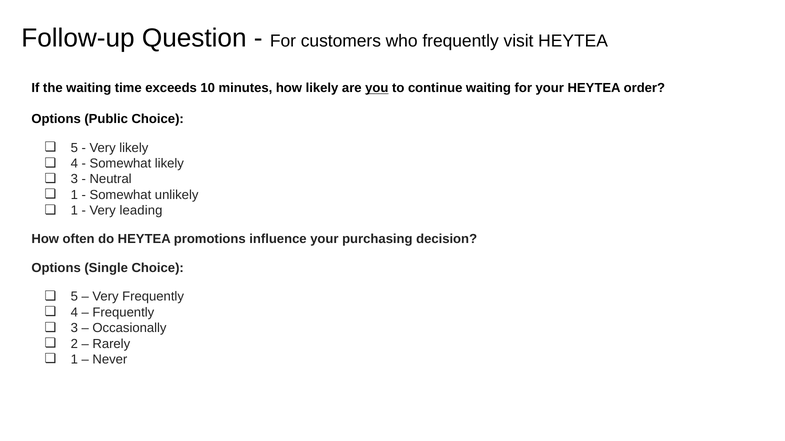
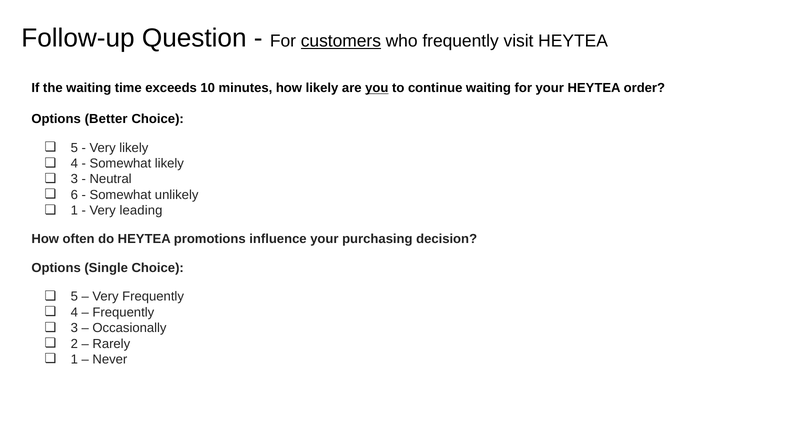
customers underline: none -> present (341, 41)
Public: Public -> Better (106, 119)
1: 1 -> 6 (74, 195)
